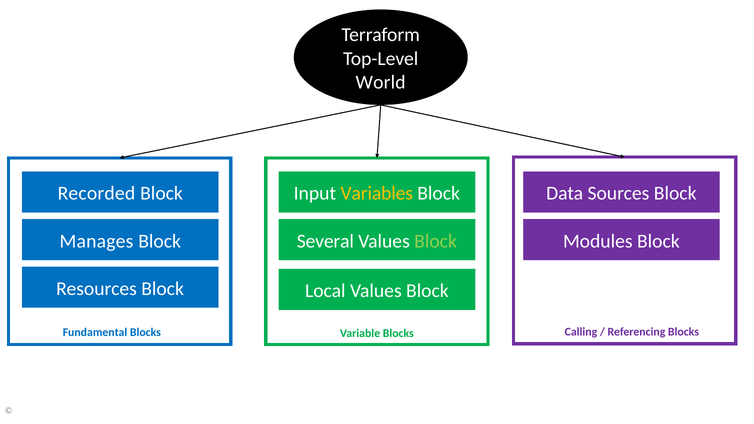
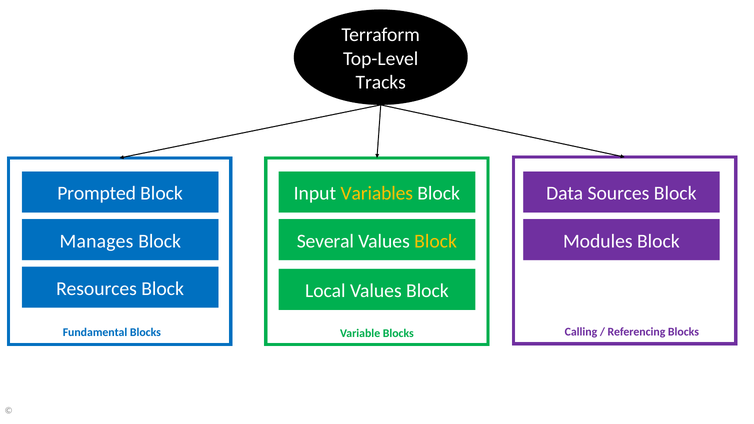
World: World -> Tracks (381, 82)
Recorded: Recorded -> Prompted (97, 194)
Block colour: light green -> yellow (436, 241)
